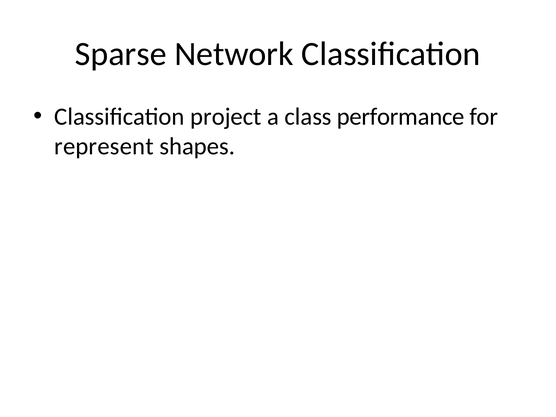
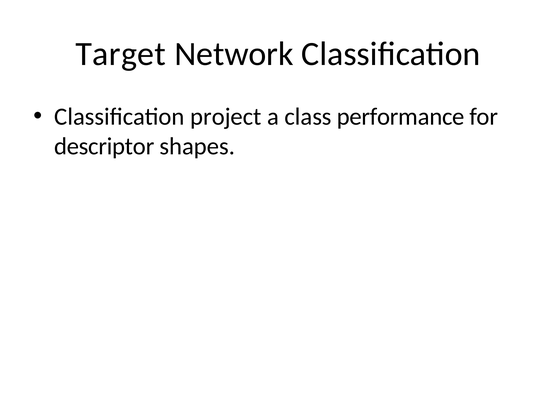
Sparse: Sparse -> Target (121, 54)
represent: represent -> descriptor (104, 146)
